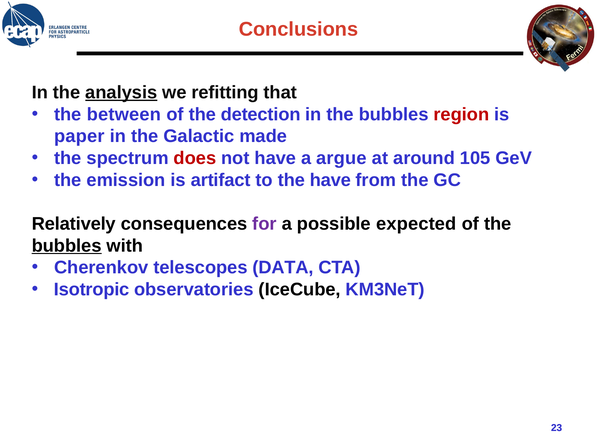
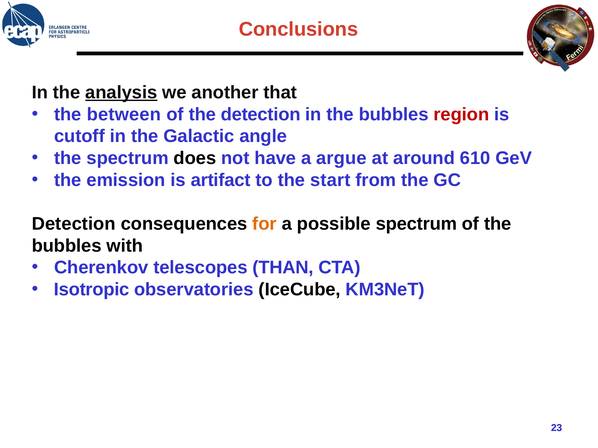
refitting: refitting -> another (225, 93)
paper: paper -> cutoff (79, 136)
made: made -> angle (263, 136)
does colour: red -> black (195, 158)
105: 105 -> 610 (475, 158)
the have: have -> start (330, 180)
Relatively: Relatively -> Detection (74, 224)
for colour: purple -> orange (264, 224)
possible expected: expected -> spectrum (416, 224)
bubbles underline: present -> none (67, 246)
DATA: DATA -> THAN (283, 268)
